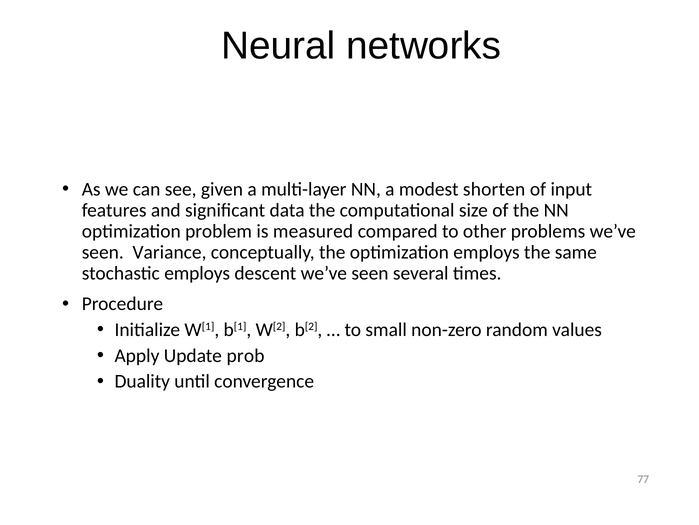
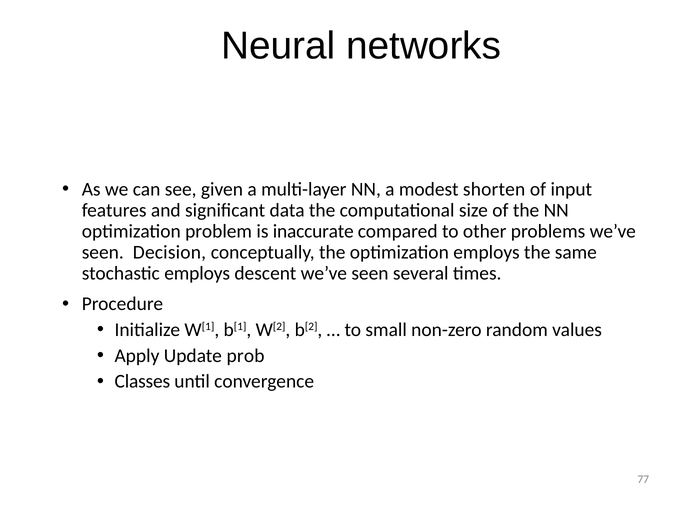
measured: measured -> inaccurate (313, 231)
Variance: Variance -> Decision (169, 252)
Duality: Duality -> Classes (142, 381)
